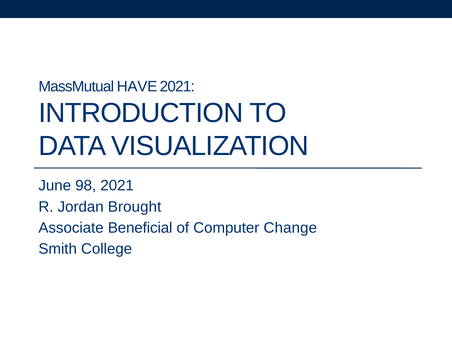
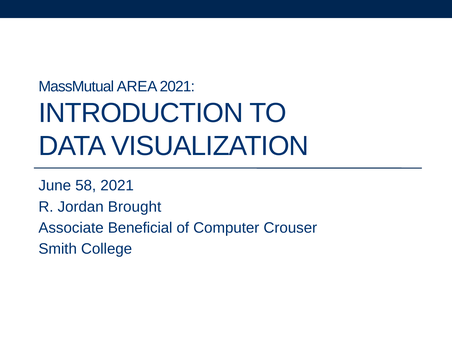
HAVE: HAVE -> AREA (137, 87)
98: 98 -> 58 (86, 186)
Change: Change -> Crouser (290, 228)
